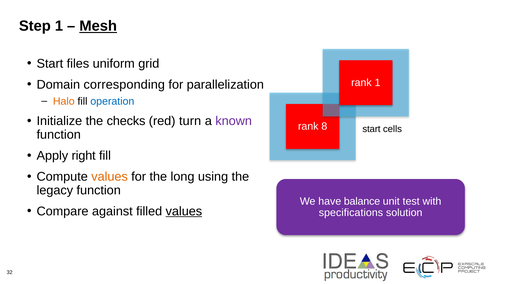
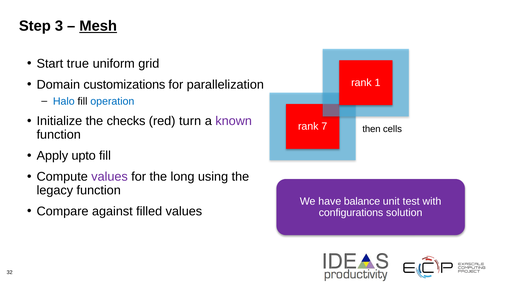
Step 1: 1 -> 3 (59, 26)
files: files -> true (78, 64)
corresponding: corresponding -> customizations (124, 85)
Halo colour: orange -> blue (64, 101)
8: 8 -> 7 (324, 126)
start: start -> then (372, 129)
right: right -> upto (84, 156)
values colour: orange -> purple (110, 177)
values underline: present -> none (184, 211)
specifications: specifications -> configurations (351, 213)
